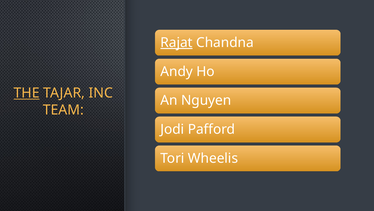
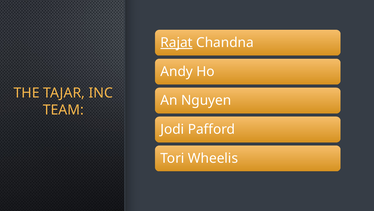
THE underline: present -> none (27, 93)
